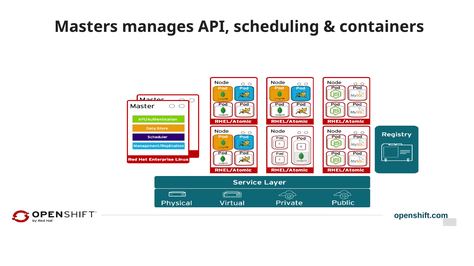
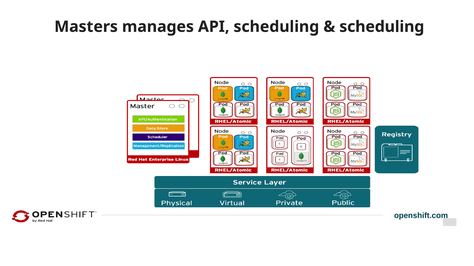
containers: containers -> scheduling (382, 27)
